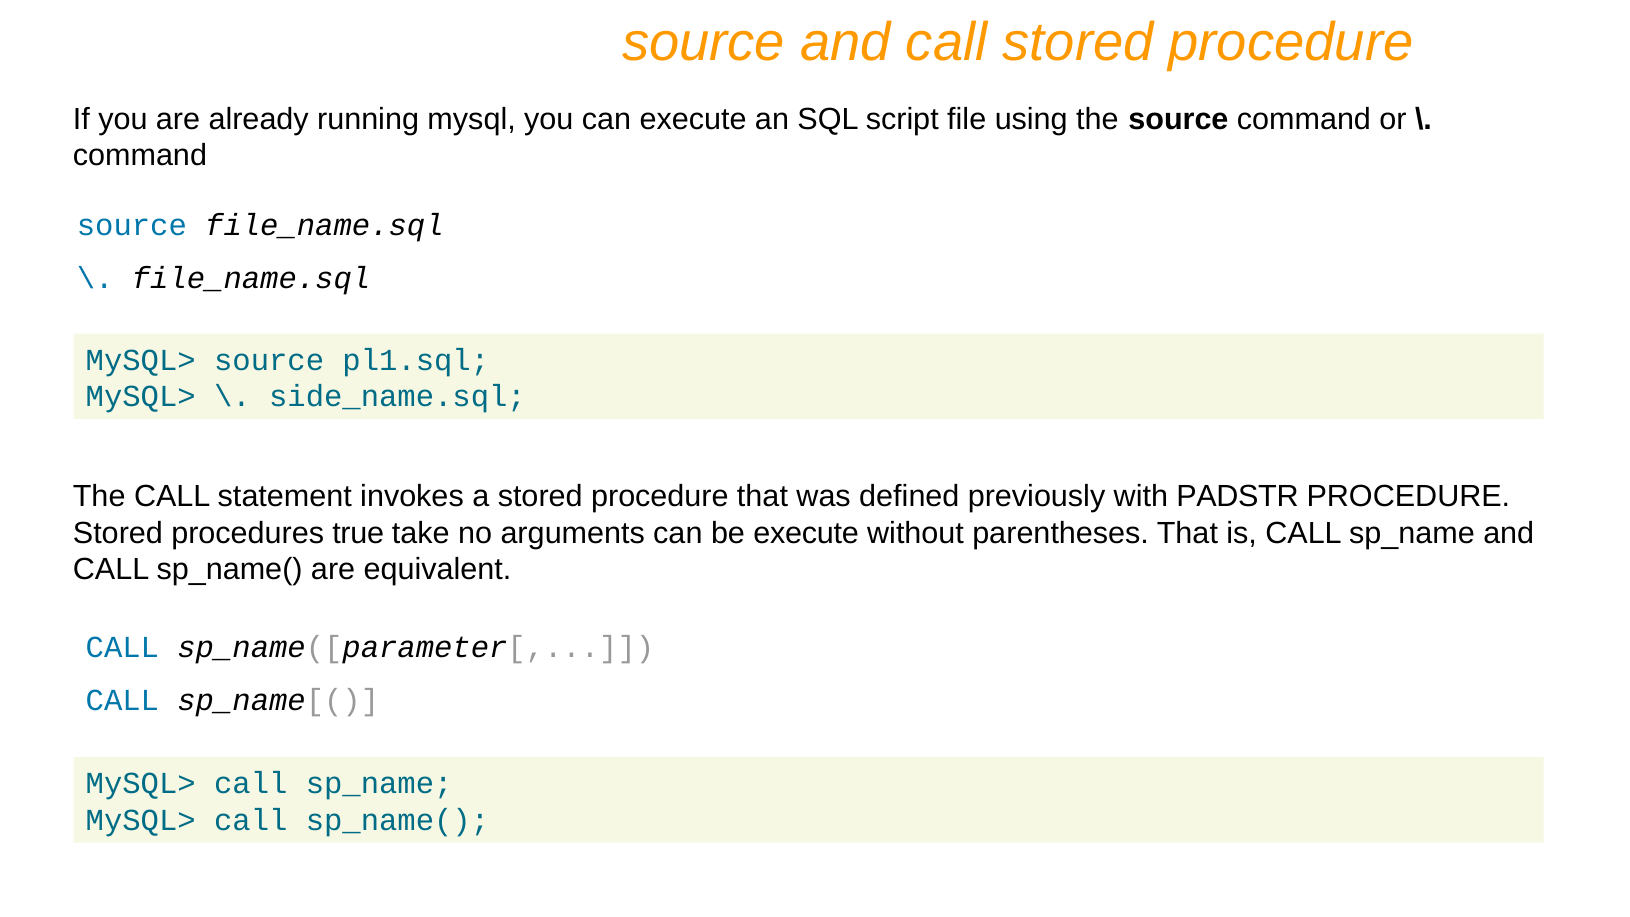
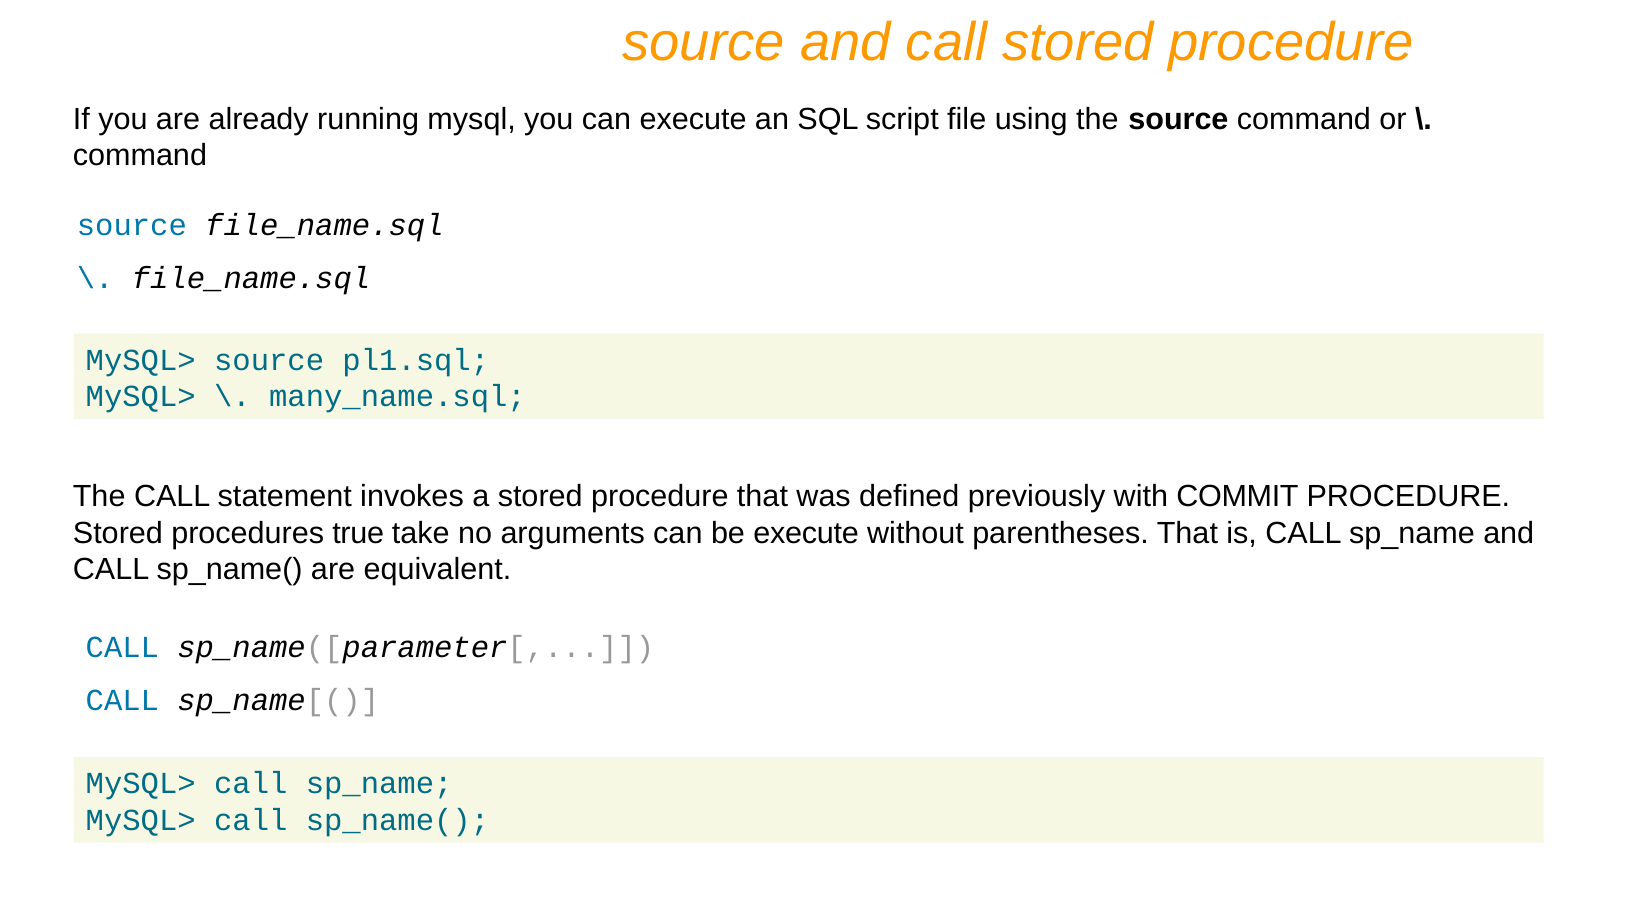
side_name.sql: side_name.sql -> many_name.sql (397, 397)
PADSTR: PADSTR -> COMMIT (1237, 496)
